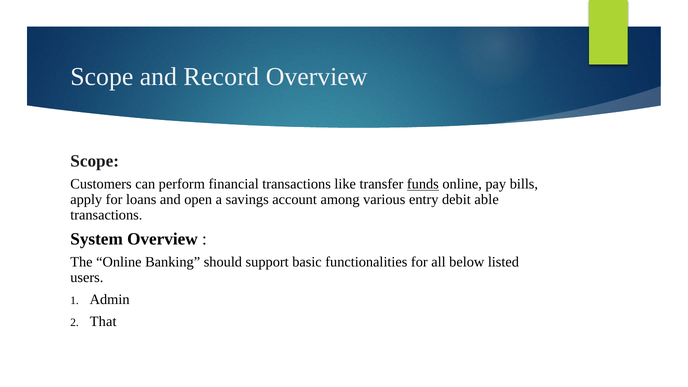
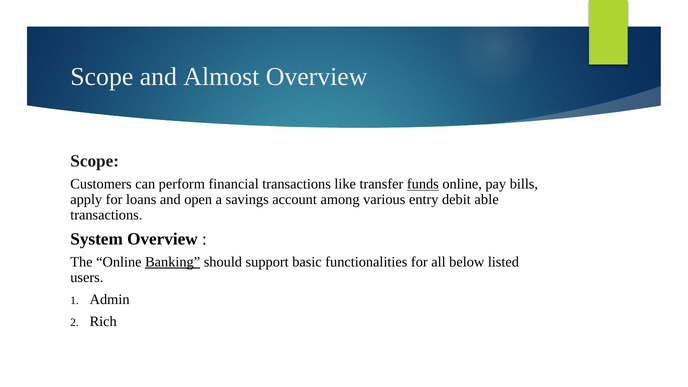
Record: Record -> Almost (221, 77)
Banking underline: none -> present (173, 262)
That: That -> Rich (103, 321)
